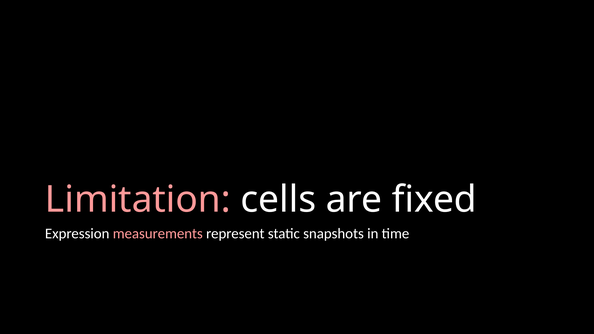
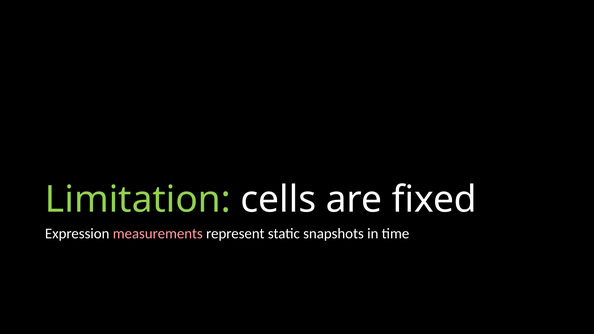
Limitation colour: pink -> light green (138, 200)
